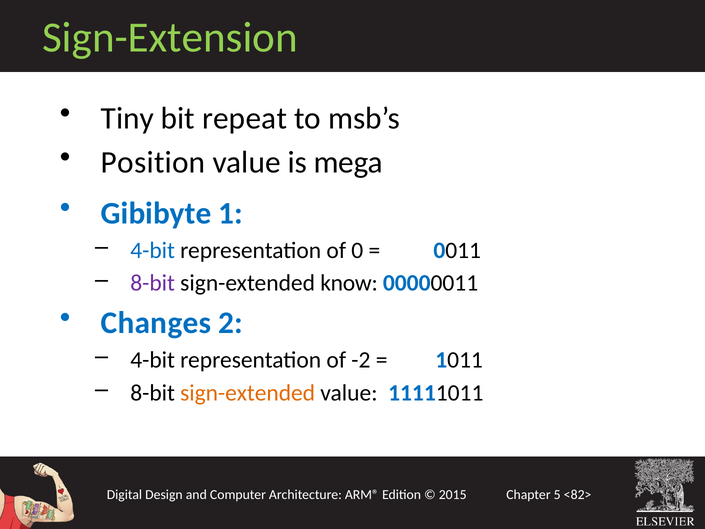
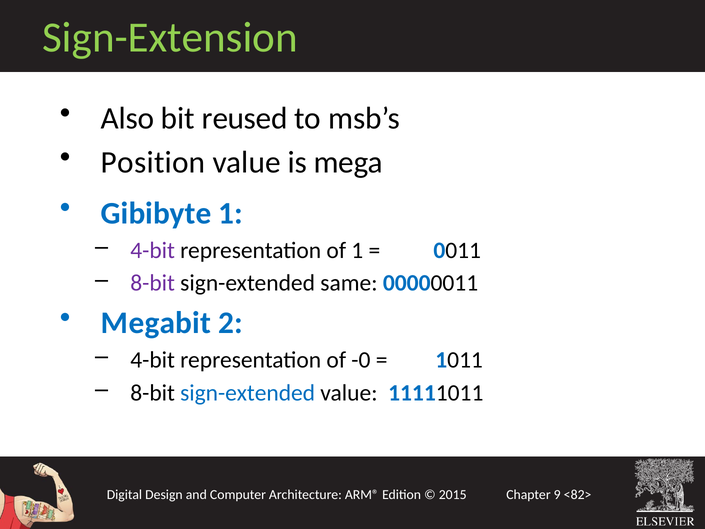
Tiny: Tiny -> Also (127, 118)
repeat: repeat -> reused (245, 118)
4-bit colour: blue -> purple (153, 250)
of 0: 0 -> 1 (357, 250)
know: know -> same (349, 283)
Changes: Changes -> Megabit (156, 323)
-2: -2 -> -0 (361, 360)
sign-extended colour: orange -> blue (248, 393)
5: 5 -> 9 (557, 494)
